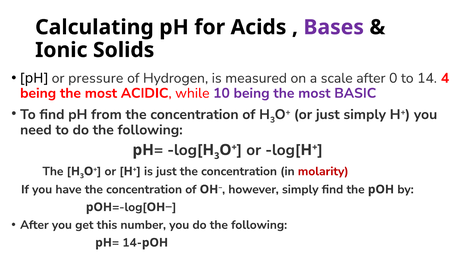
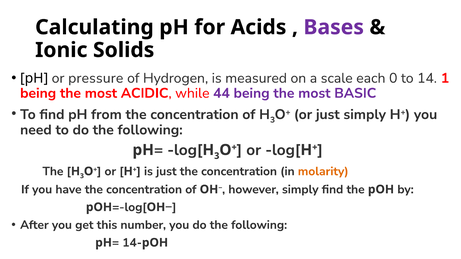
scale after: after -> each (371, 78)
4: 4 -> 1 (445, 78)
10: 10 -> 44 (221, 93)
molarity colour: red -> orange (323, 171)
